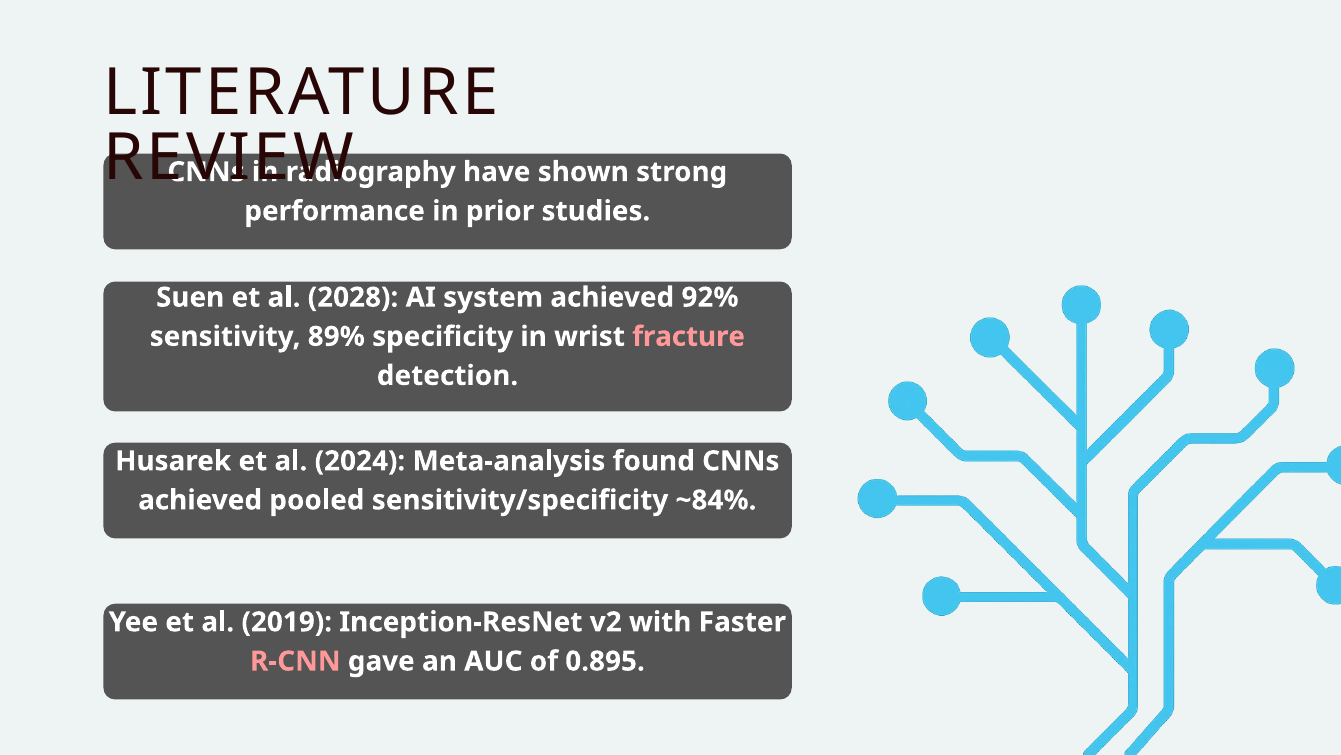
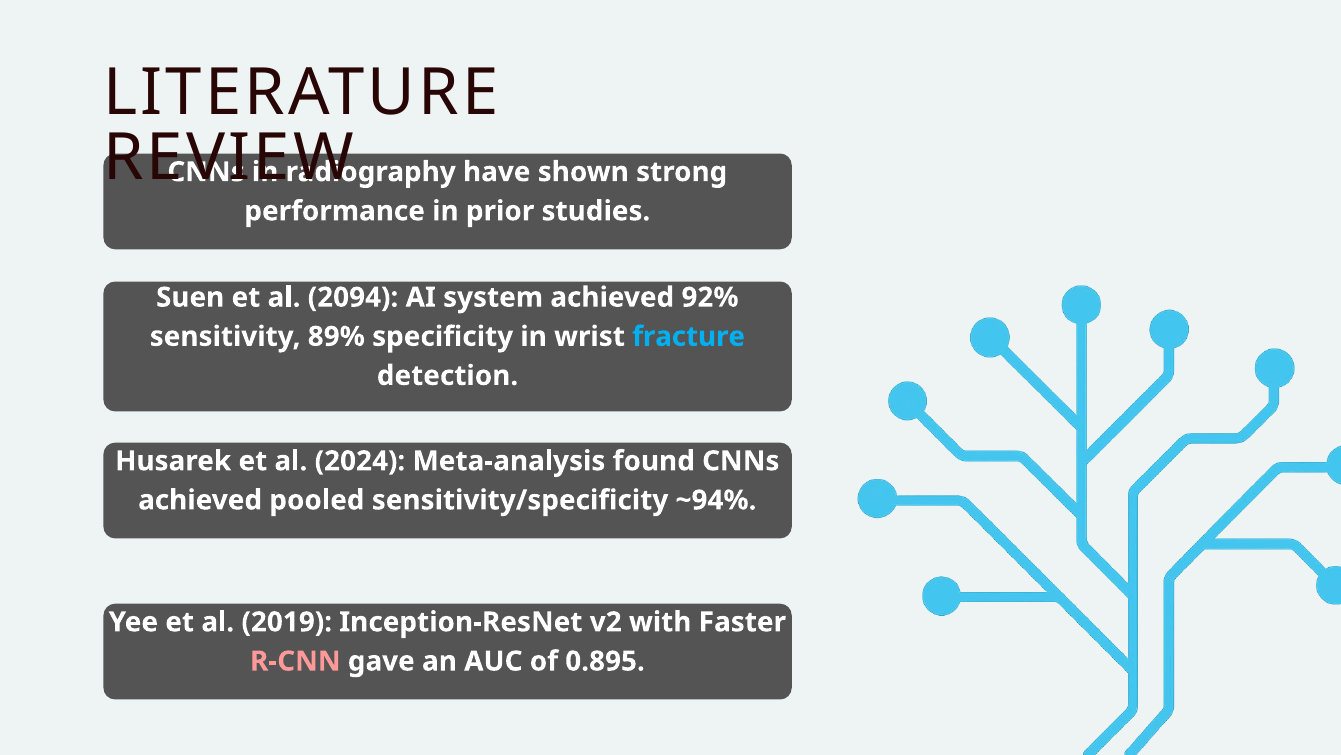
2028: 2028 -> 2094 (353, 297)
fracture colour: pink -> light blue (689, 336)
~84%: ~84% -> ~94% (716, 500)
